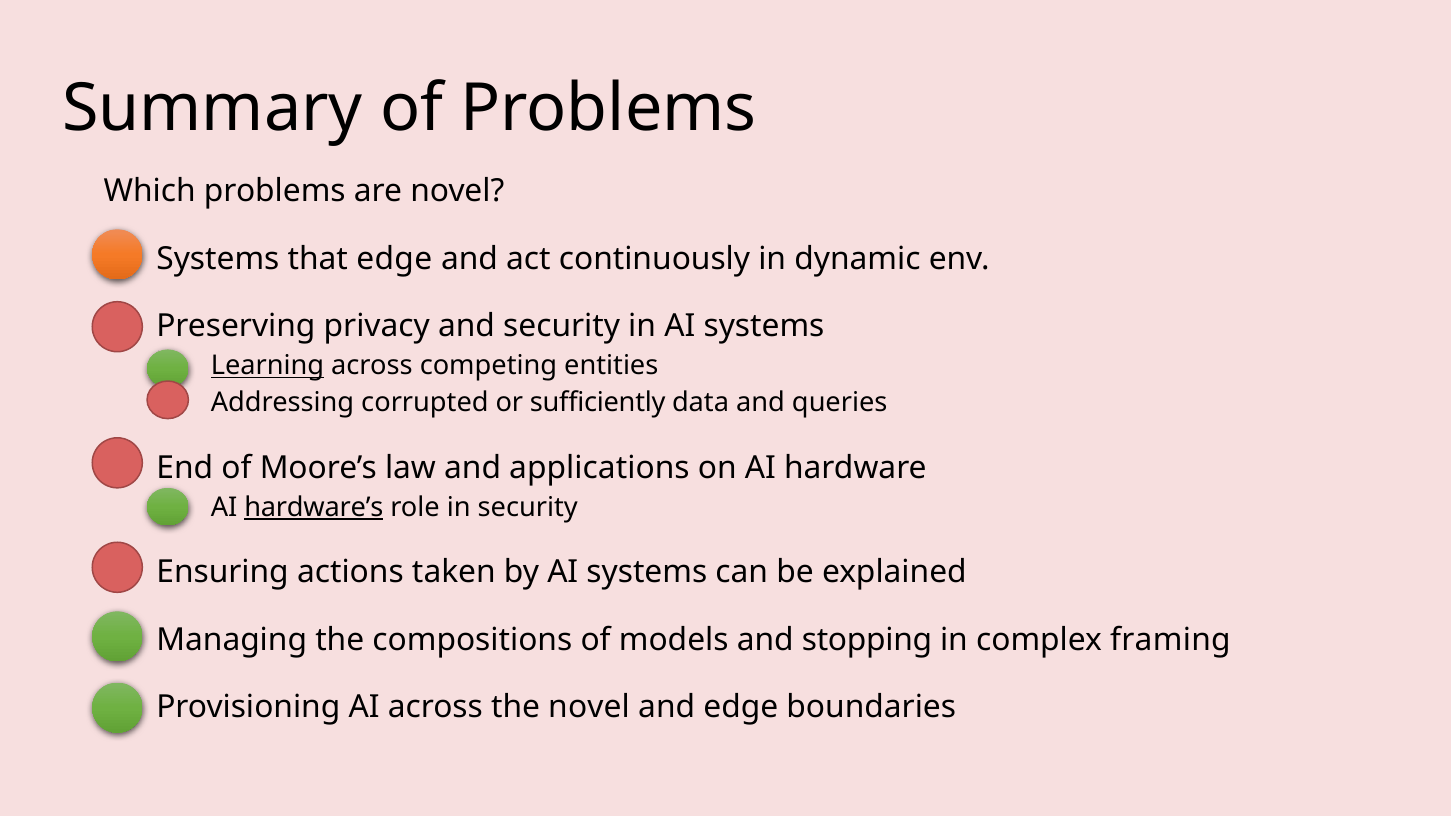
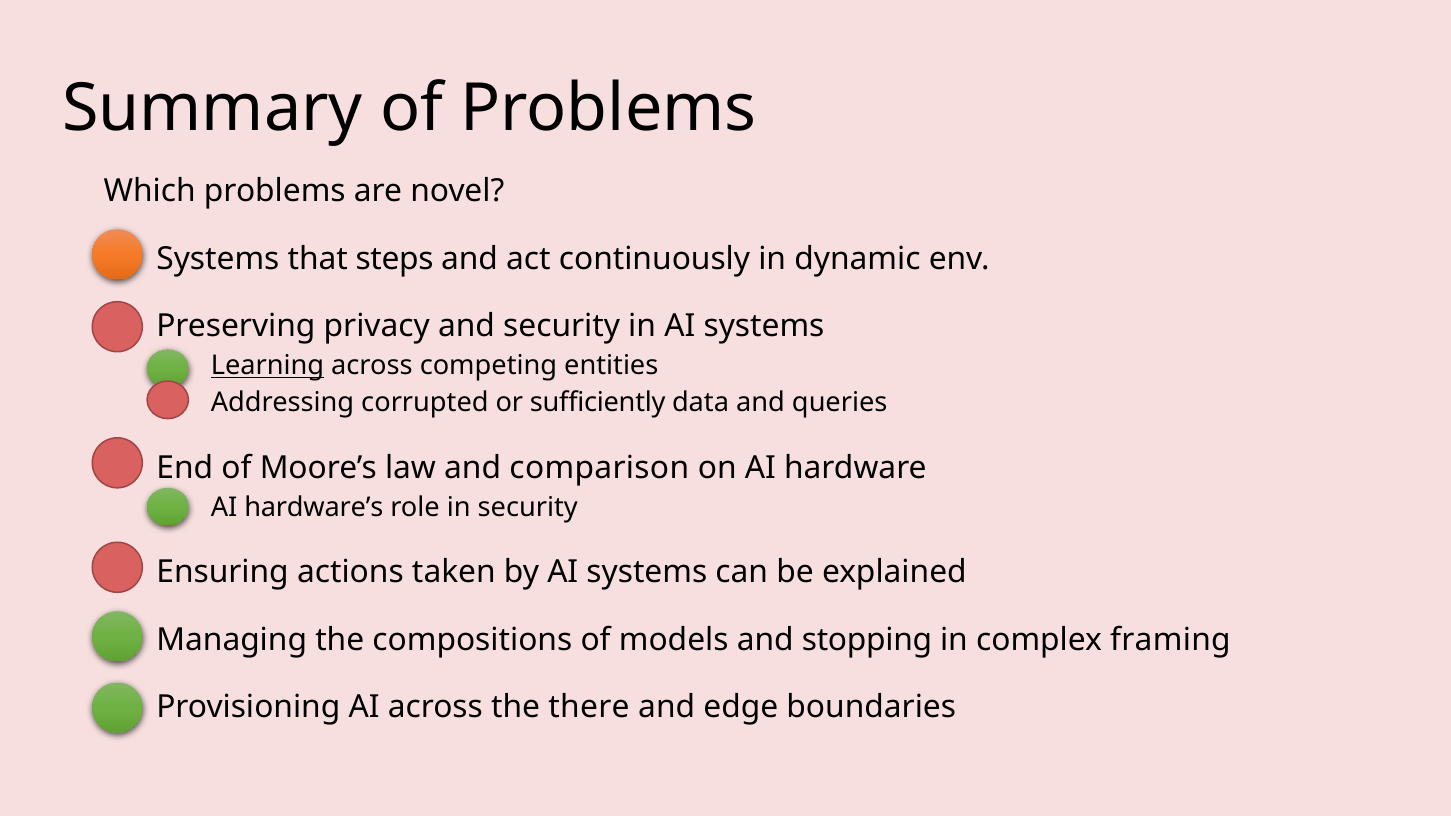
that edge: edge -> steps (395, 259)
applications: applications -> comparison (599, 468)
hardware’s underline: present -> none (314, 507)
the novel: novel -> there (589, 707)
